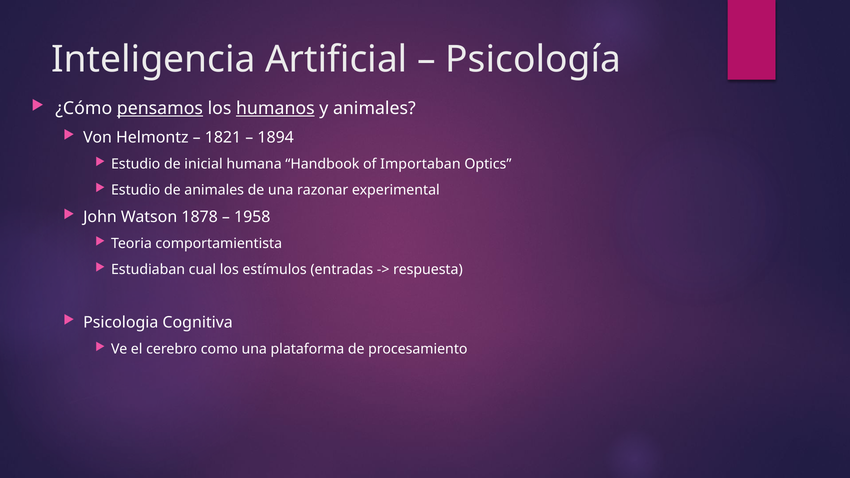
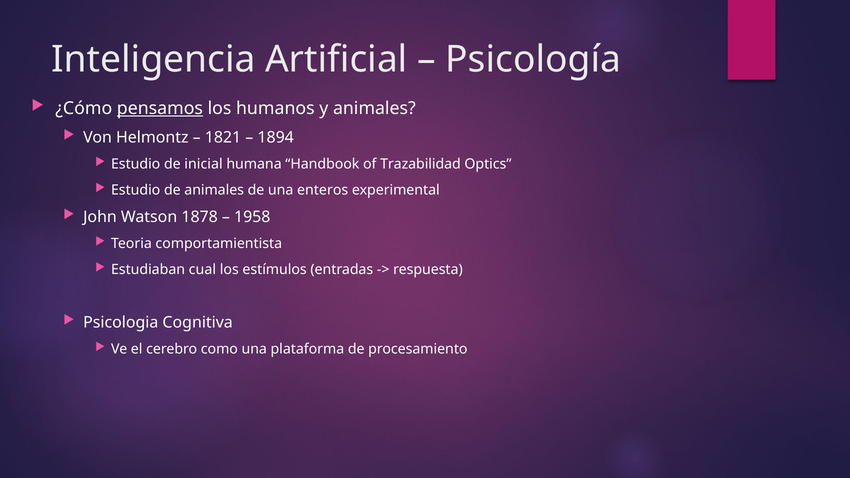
humanos underline: present -> none (275, 108)
Importaban: Importaban -> Trazabilidad (420, 164)
razonar: razonar -> enteros (323, 190)
